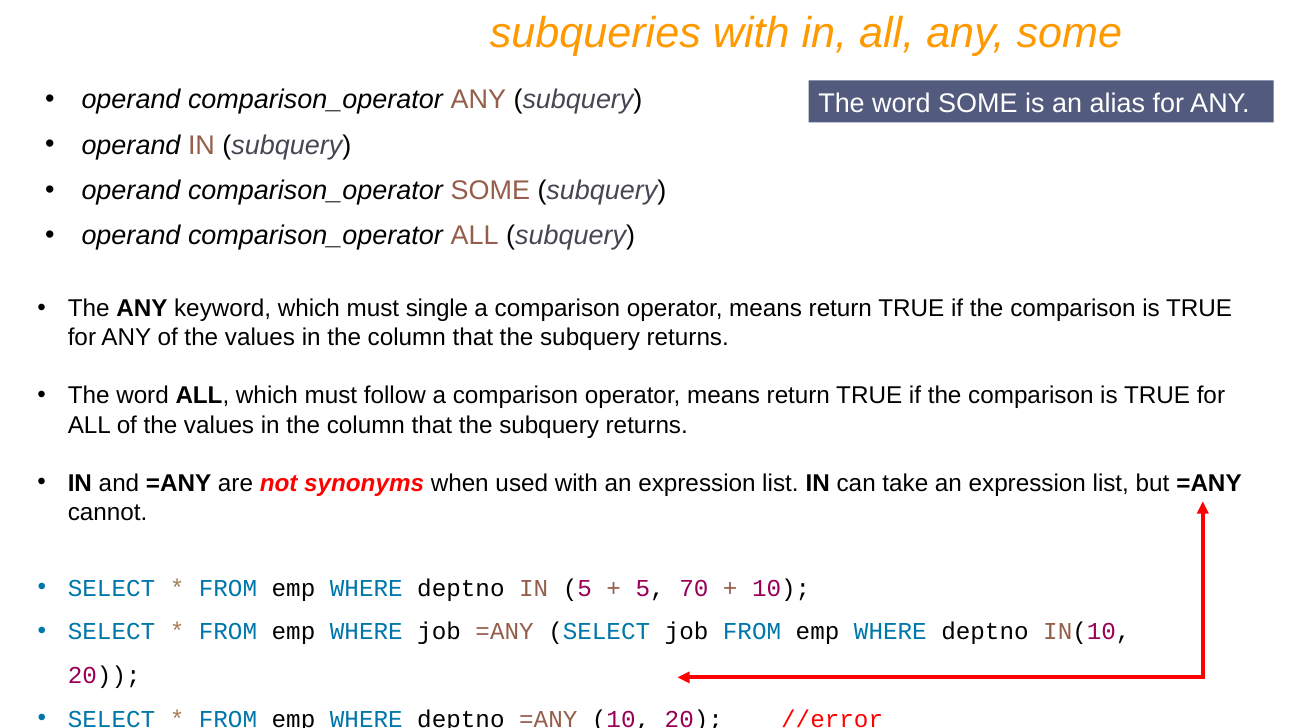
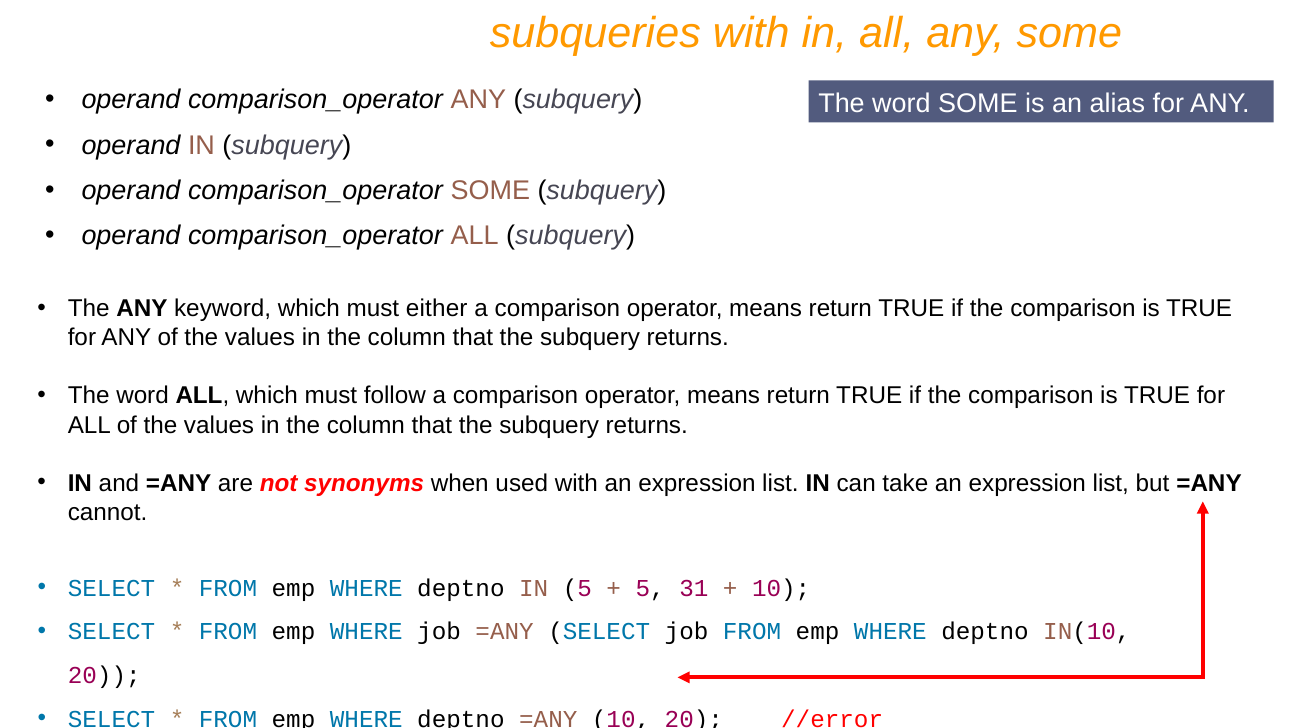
single: single -> either (437, 309)
70: 70 -> 31 (694, 588)
